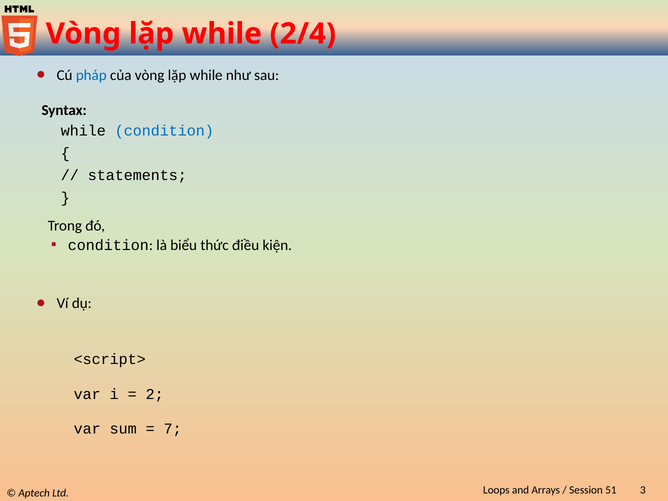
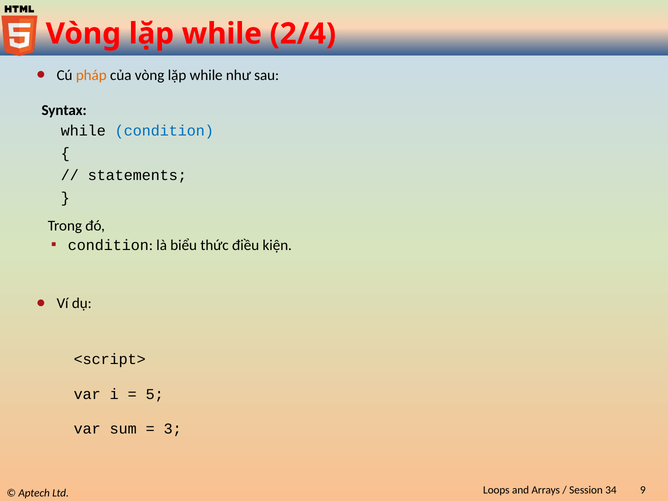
pháp colour: blue -> orange (91, 75)
2: 2 -> 5 (155, 394)
7: 7 -> 3 (173, 429)
51: 51 -> 34 (611, 490)
3: 3 -> 9 (643, 490)
